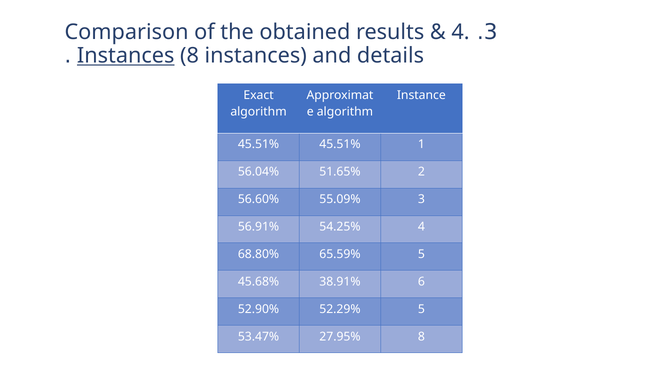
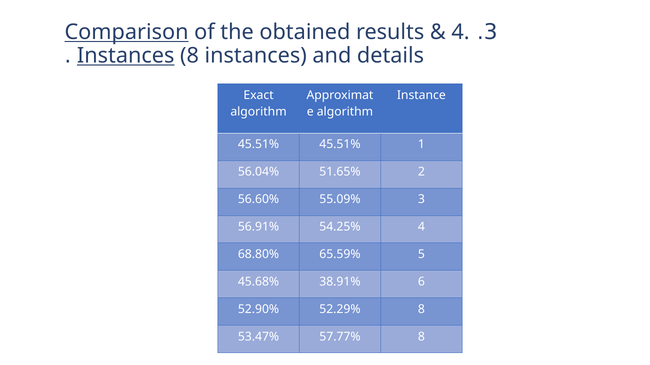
Comparison underline: none -> present (127, 32)
52.29% 5: 5 -> 8 (421, 310)
27.95%: 27.95% -> 57.77% (340, 337)
